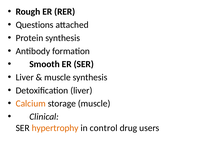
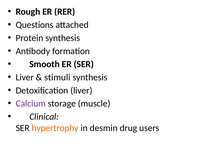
muscle: muscle -> stimuli (57, 77)
Calcium colour: orange -> purple (31, 103)
control: control -> desmin (104, 128)
